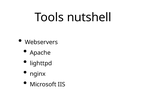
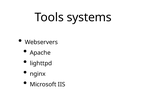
nutshell: nutshell -> systems (89, 17)
